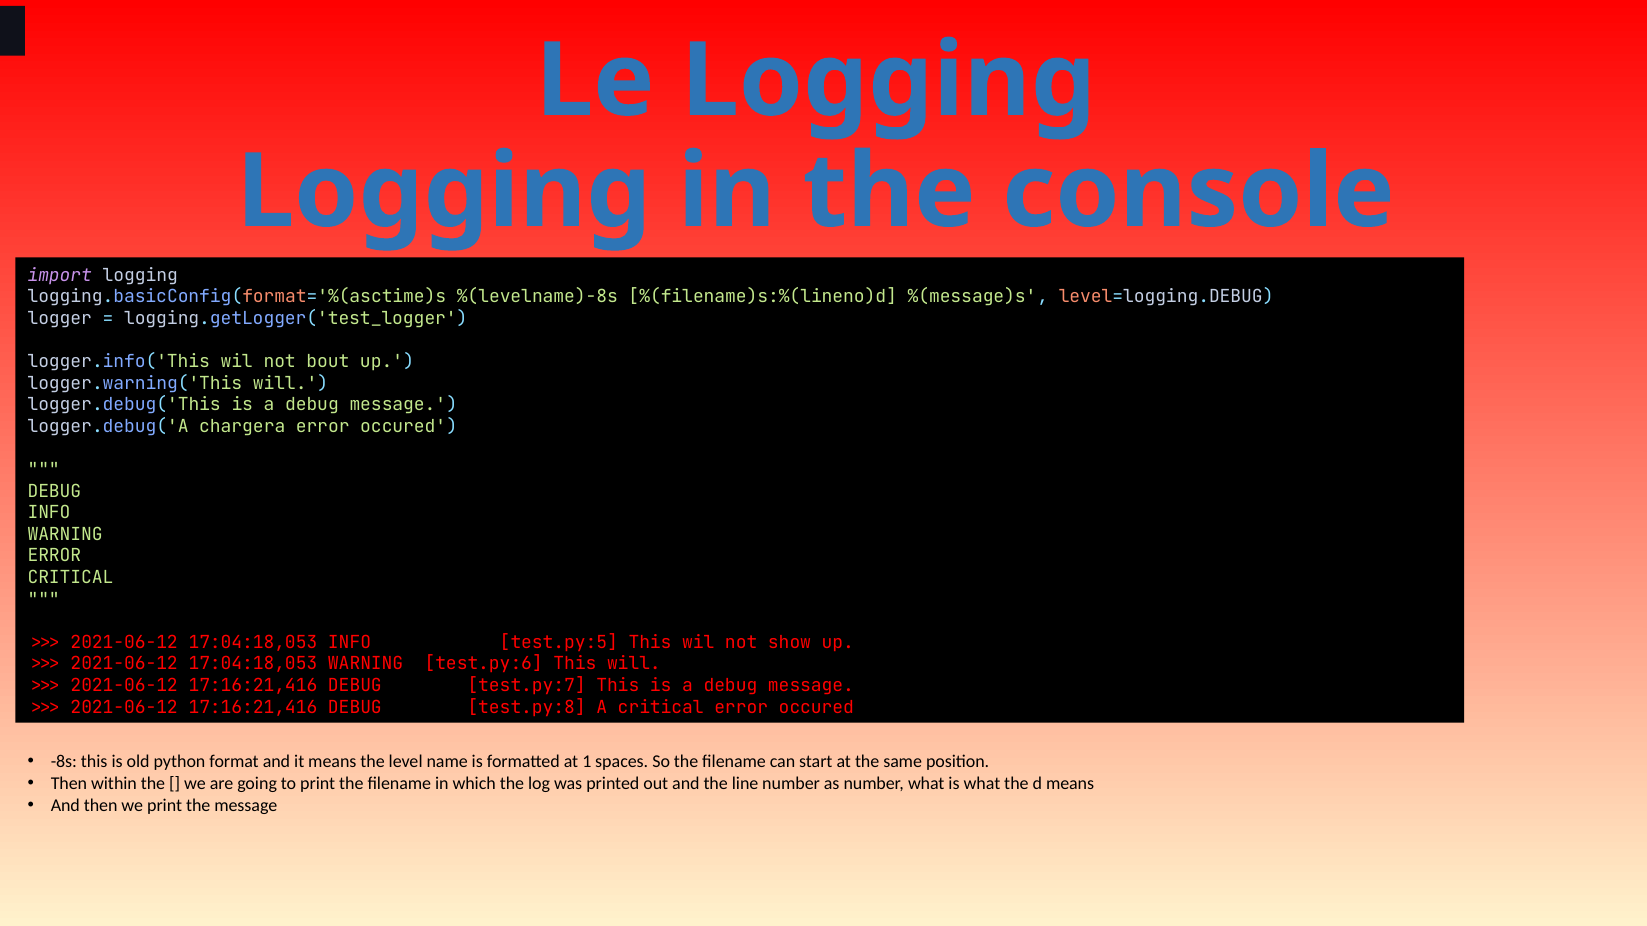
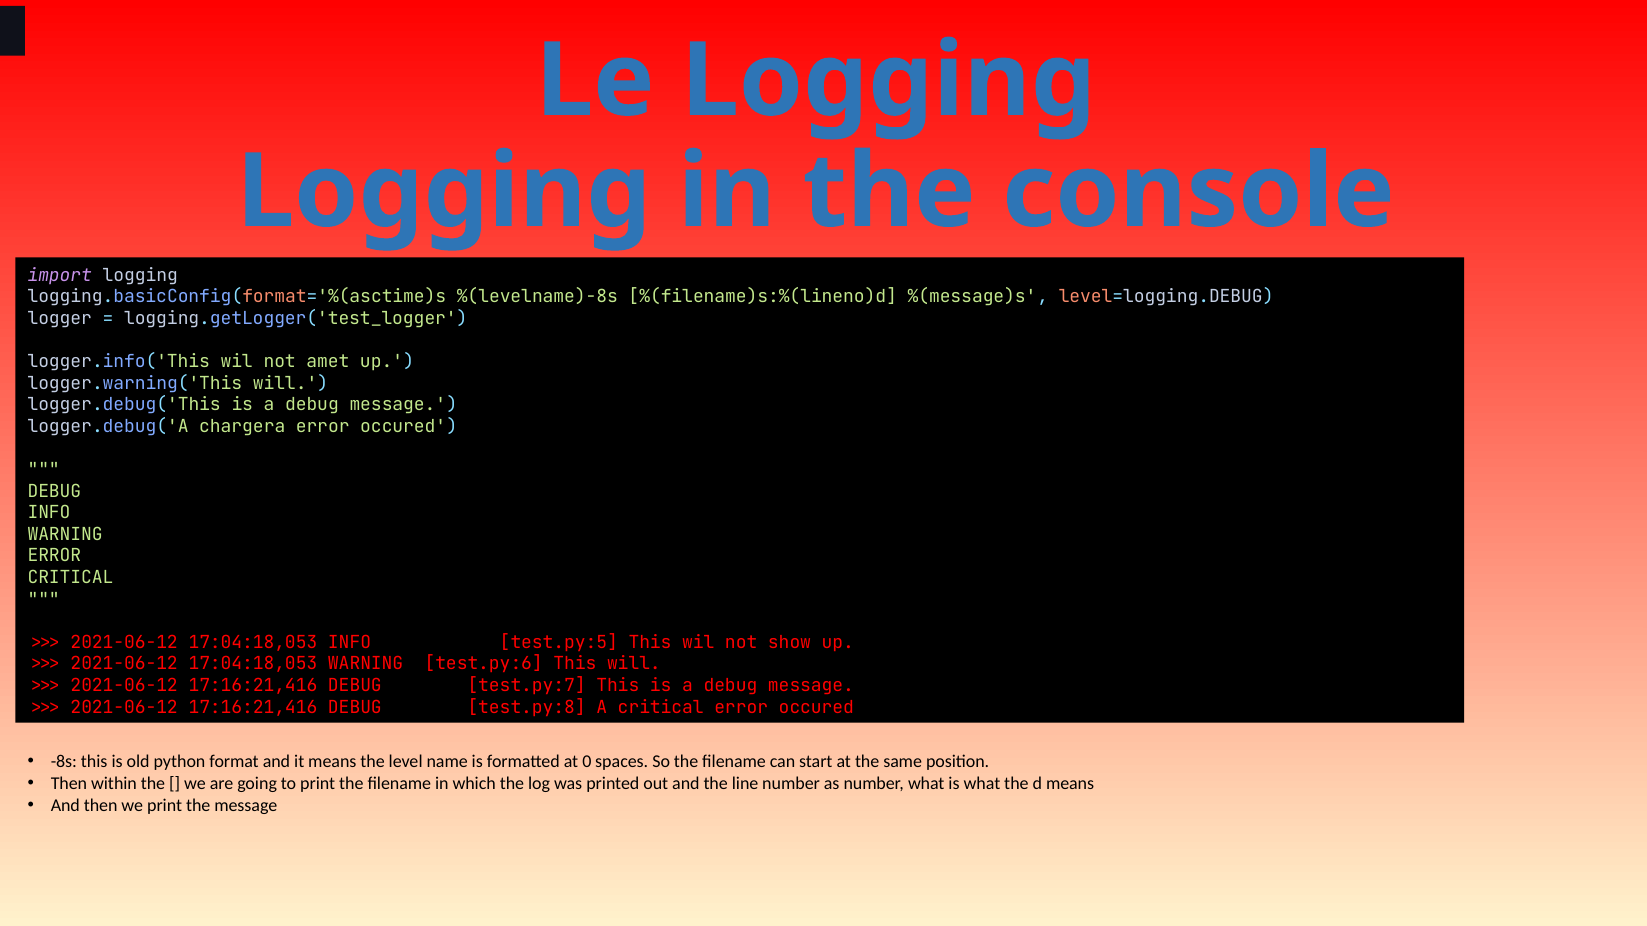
bout: bout -> amet (328, 362)
1: 1 -> 0 (587, 762)
